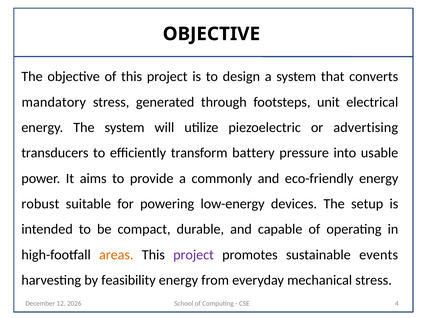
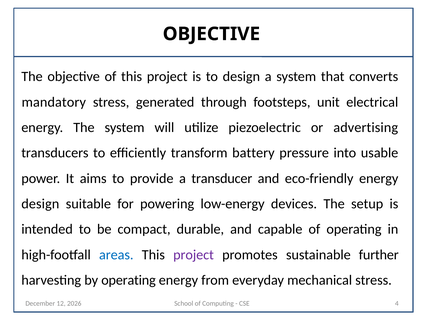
commonly: commonly -> transducer (222, 178)
robust: robust -> design (40, 204)
areas colour: orange -> blue (116, 255)
events: events -> further (379, 255)
by feasibility: feasibility -> operating (129, 280)
